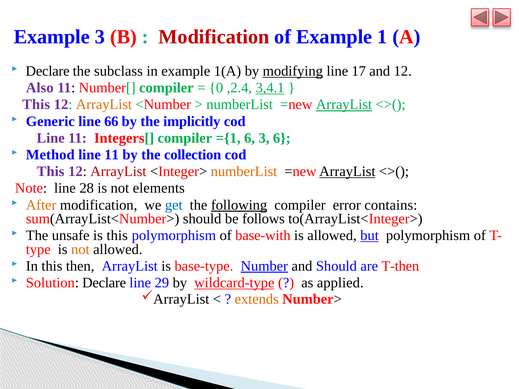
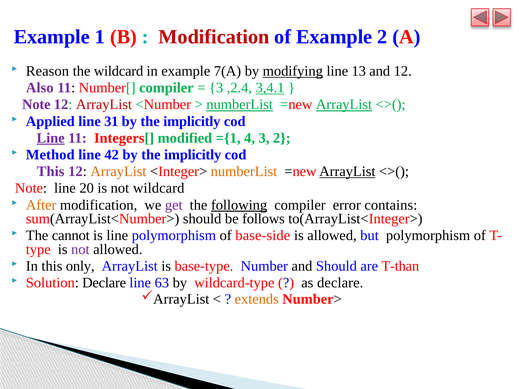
Example 3: 3 -> 1 (100, 37)
Example 1: 1 -> 2 (382, 37)
Declare: Declare -> Reason (47, 71)
the subclass: subclass -> wildcard (119, 71)
1(A: 1(A -> 7(A (228, 71)
17: 17 -> 13 (359, 71)
0: 0 -> 3 (216, 88)
This: This -> Note (36, 105)
ArrayList colour: orange -> red (104, 105)
numberList underline: none -> present (240, 105)
Generic: Generic -> Applied (50, 121)
66: 66 -> 31 (111, 121)
Line underline: none -> present (51, 138)
Integers[ compiler: compiler -> modified (185, 138)
={1 6: 6 -> 4 (250, 138)
3 6: 6 -> 2 (282, 138)
11: 11 -> 42 (112, 155)
collection: collection -> implicitly (193, 155)
ArrayList colour: red -> orange (118, 172)
28: 28 -> 20 (87, 188)
not elements: elements -> wildcard (159, 188)
get colour: blue -> purple (174, 205)
unsafe: unsafe -> cannot (71, 236)
is this: this -> line (117, 236)
base-with: base-with -> base-side (263, 236)
but underline: present -> none (370, 236)
not colour: orange -> purple (80, 249)
then: then -> only (80, 266)
Number underline: present -> none (264, 266)
T-then: T-then -> T-than (400, 266)
29: 29 -> 63 (162, 283)
wildcard-type underline: present -> none (234, 283)
as applied: applied -> declare (340, 283)
